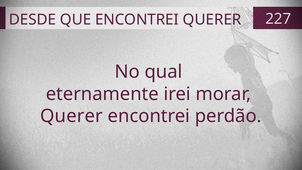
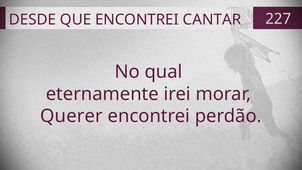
ENCONTREI QUERER: QUERER -> CANTAR (212, 20)
